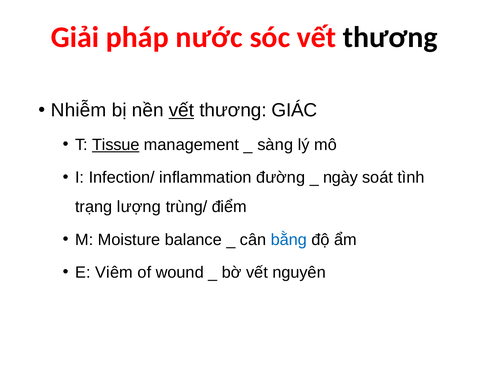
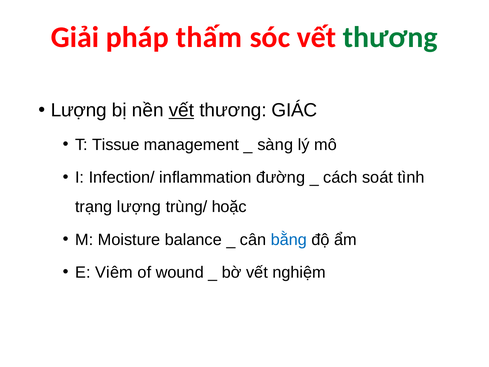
nước: nước -> thấm (209, 37)
thương colour: black -> green (390, 37)
Nhiễm: Nhiễm -> Lượng (79, 110)
Tissue underline: present -> none (116, 145)
ngày: ngày -> cách (340, 177)
điểm: điểm -> hoặc (229, 207)
nguyên: nguyên -> nghiệm (299, 272)
